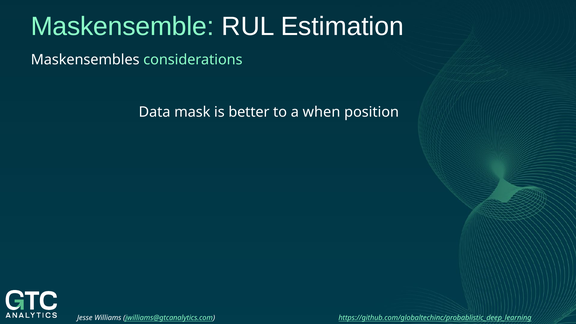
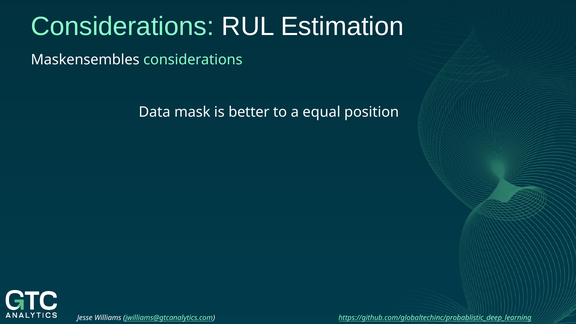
Maskensemble: Maskensemble -> Considerations (122, 26)
when: when -> equal (322, 112)
